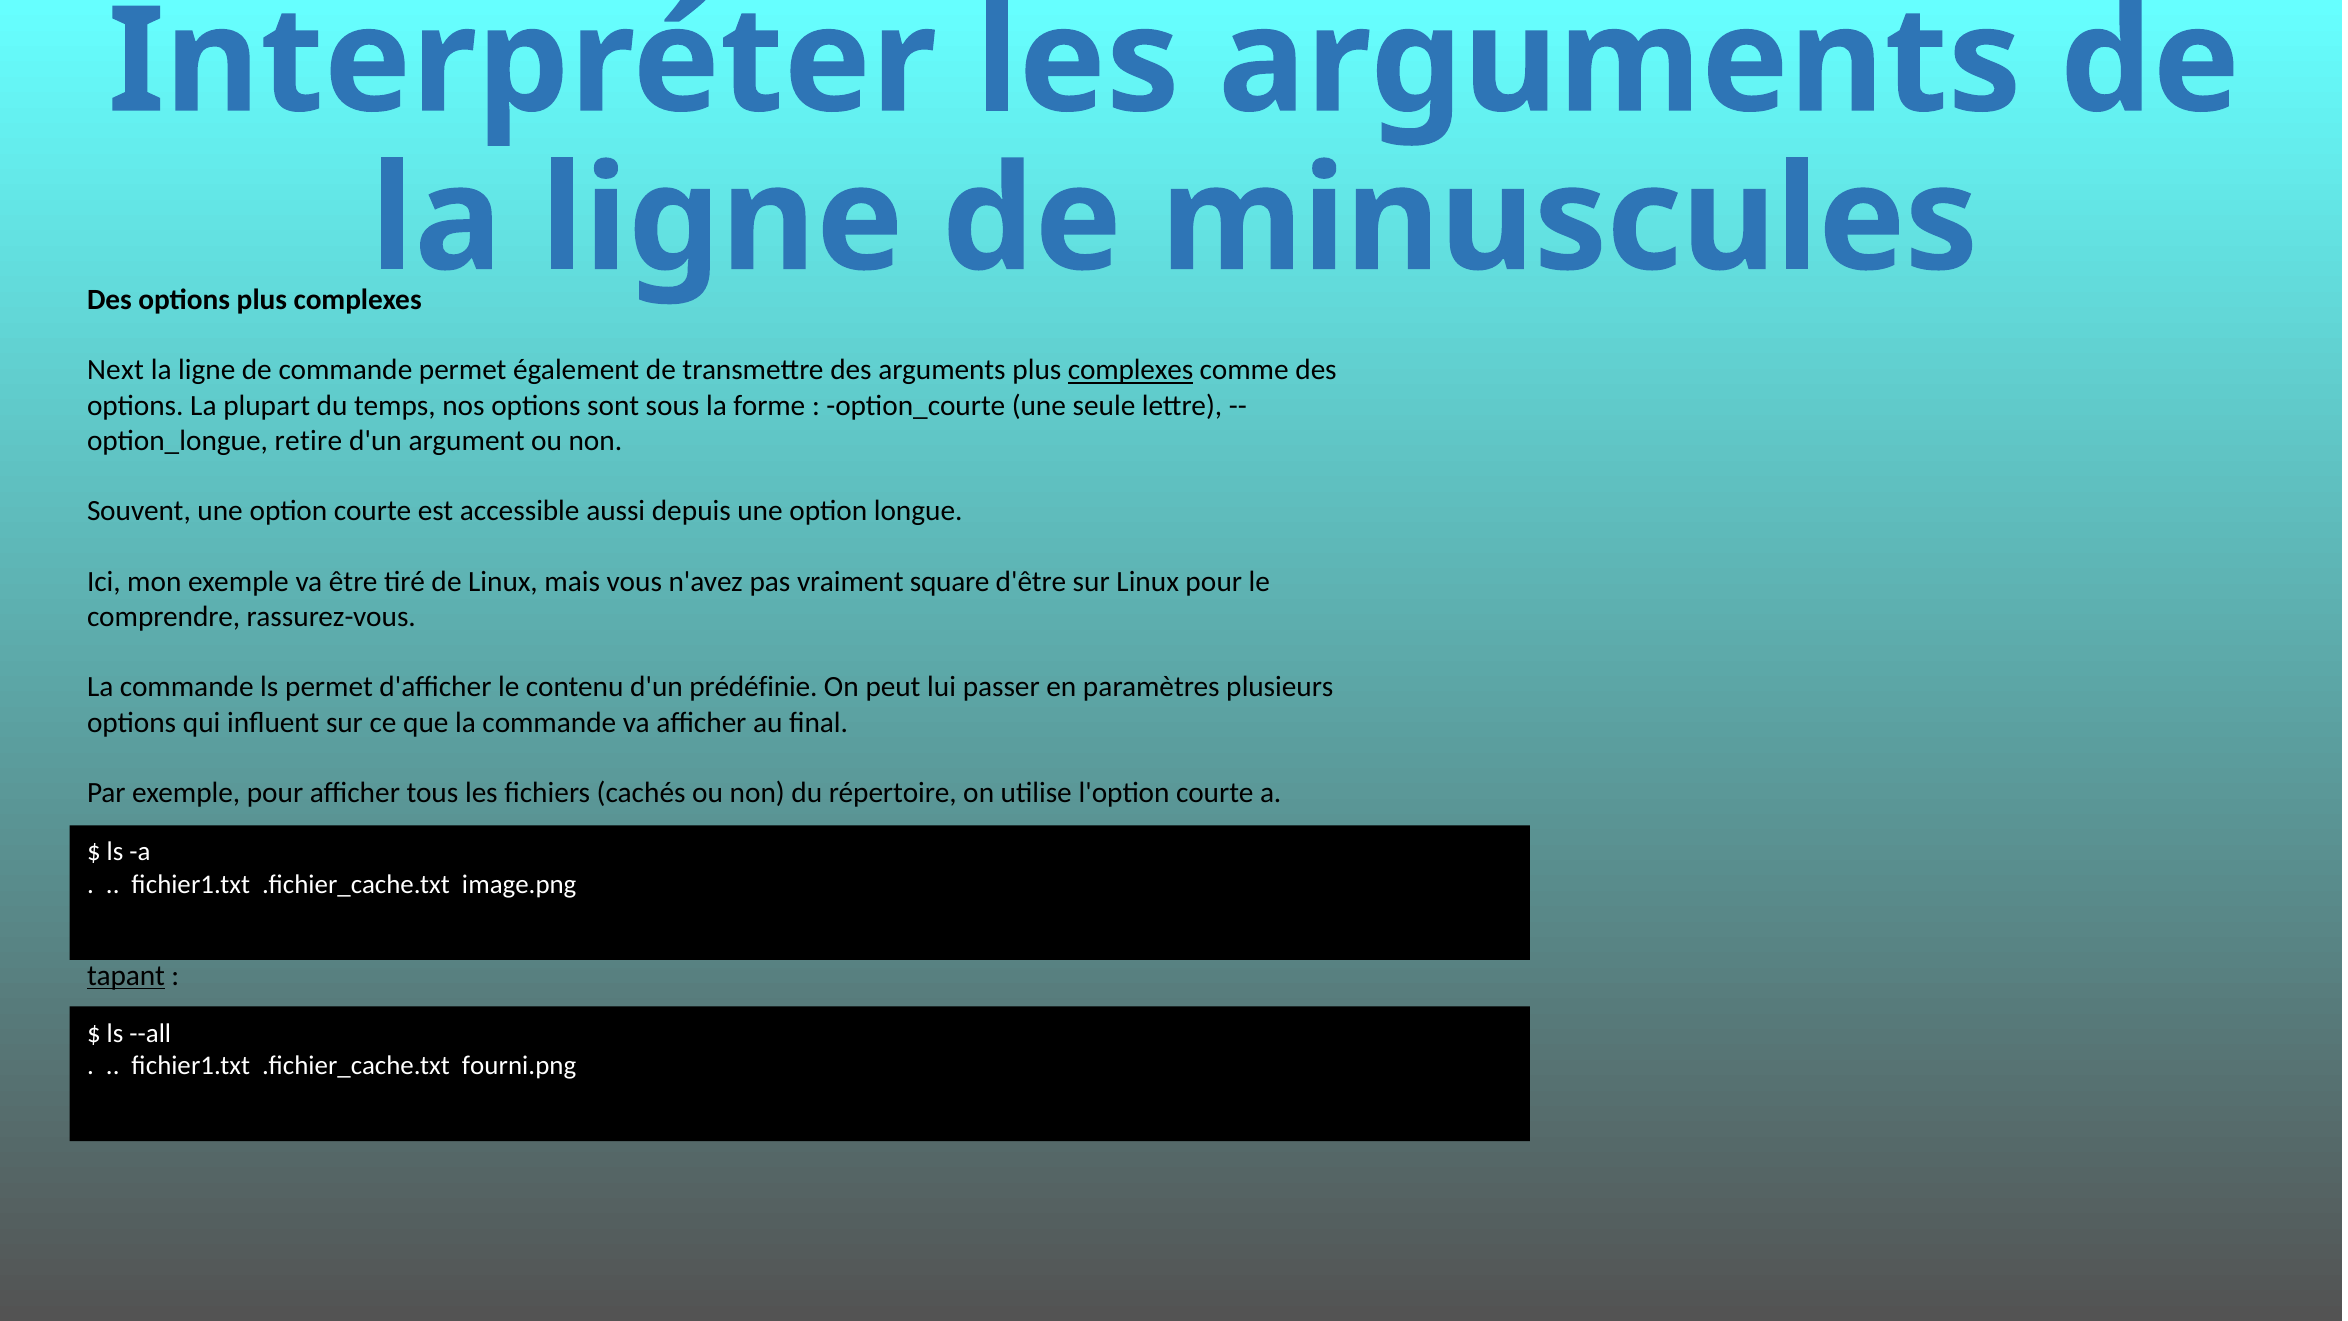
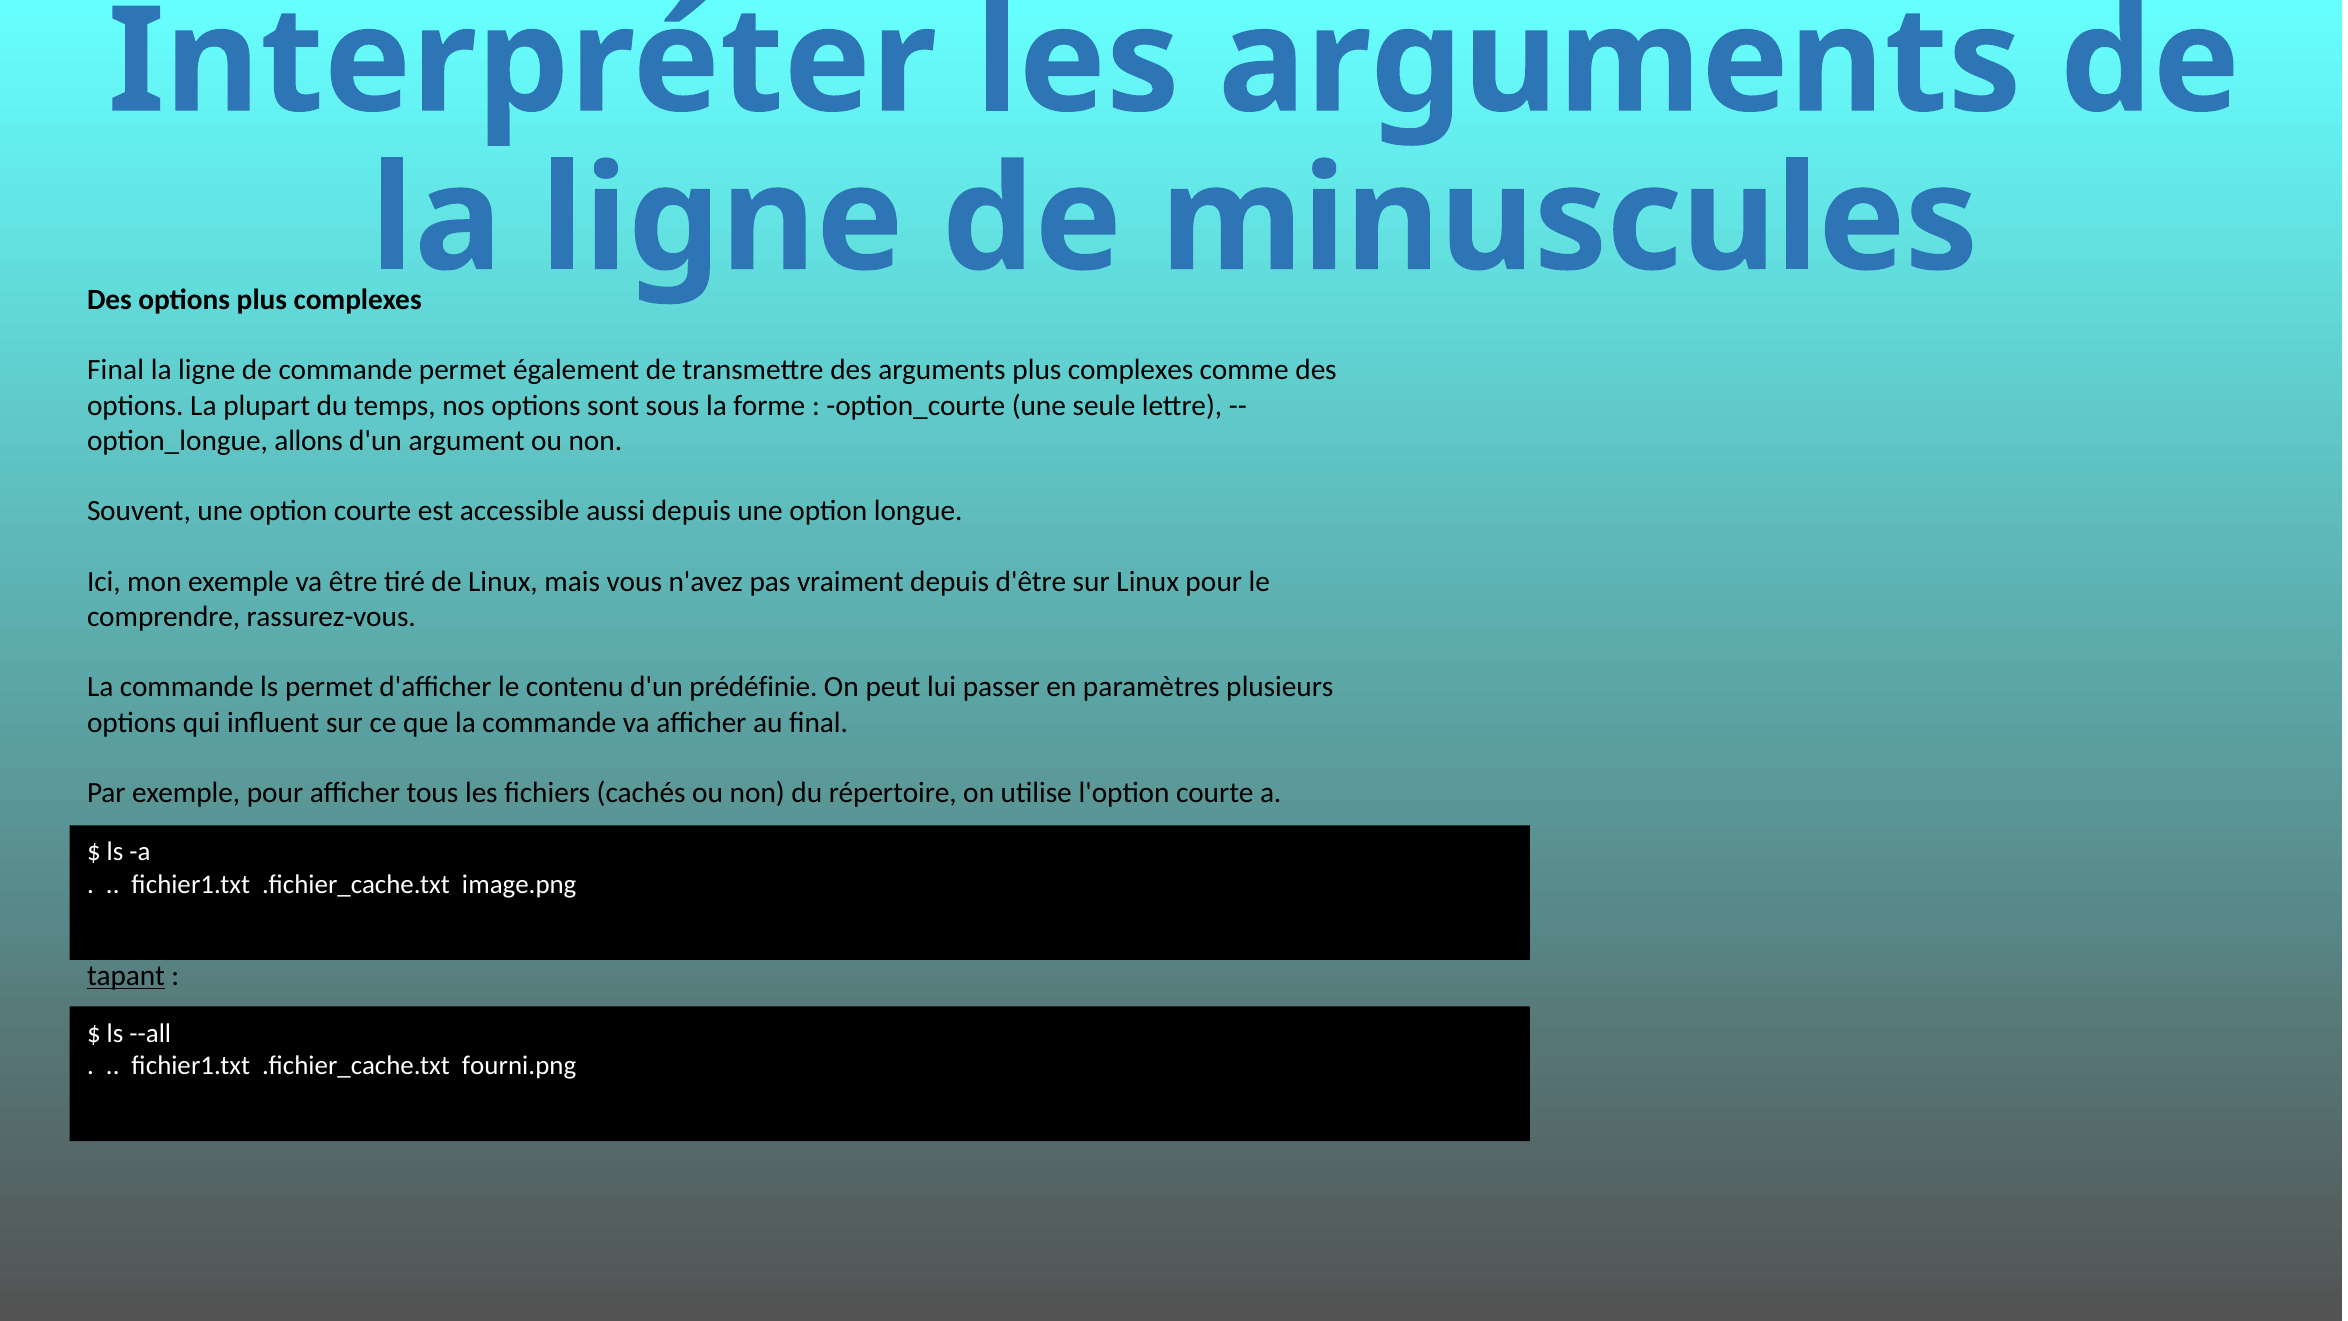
Next: Next -> Final (116, 370)
complexes underline: present -> none (1131, 370)
retire: retire -> allons (309, 441)
vraiment square: square -> depuis (950, 581)
